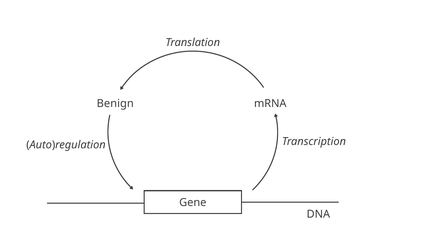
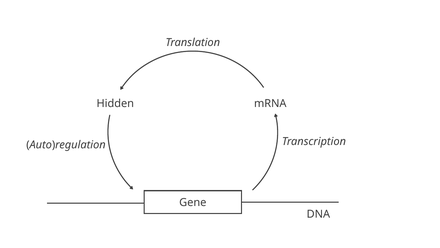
Benign: Benign -> Hidden (115, 103)
